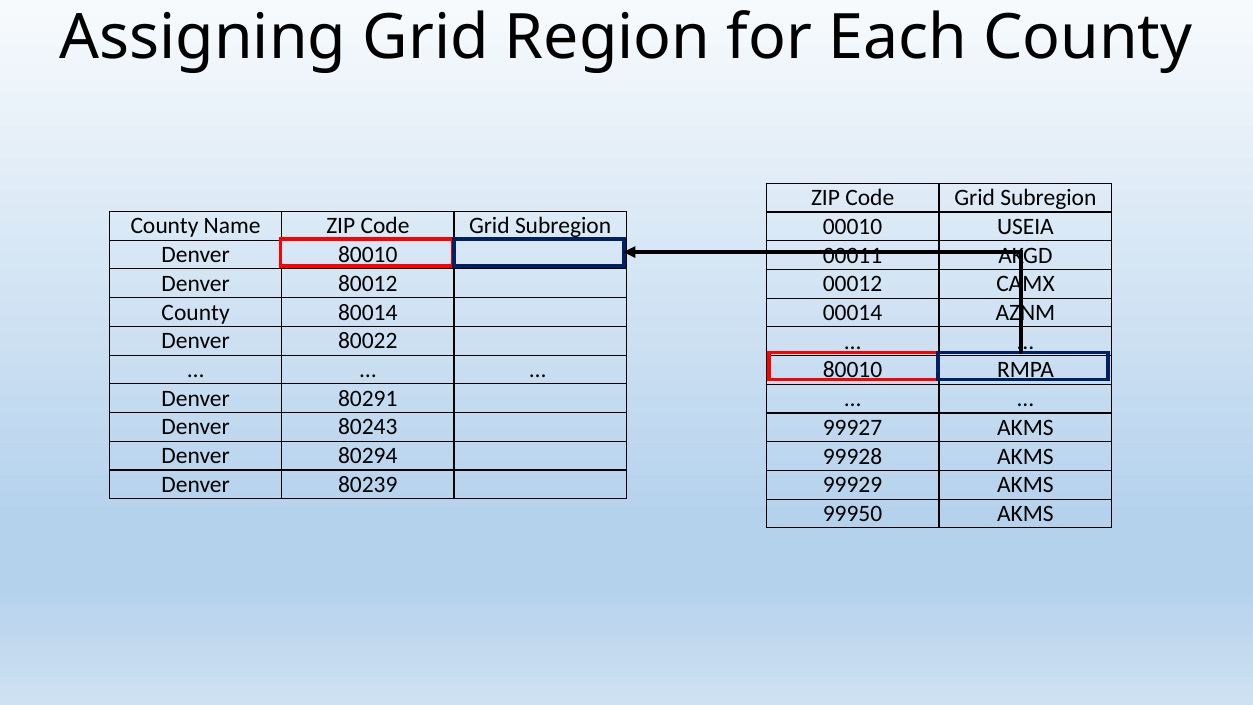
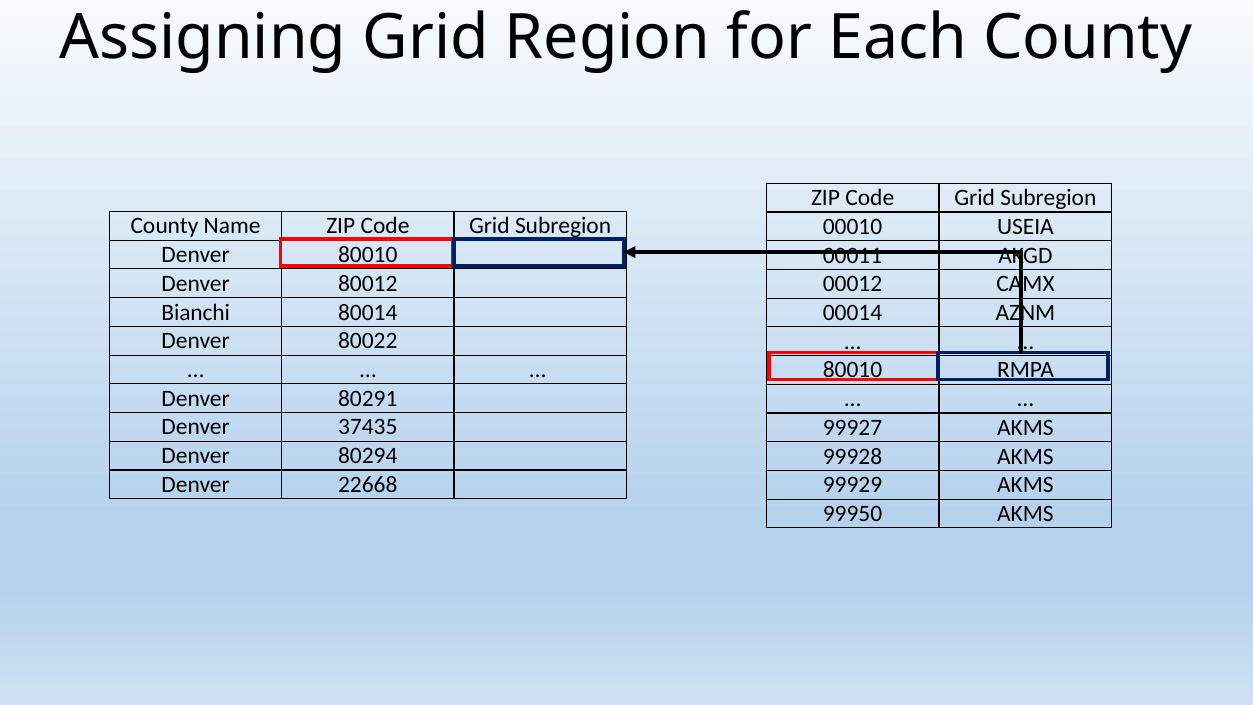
County: County -> Bianchi (196, 312)
80243: 80243 -> 37435 (368, 427)
80239: 80239 -> 22668 (368, 484)
